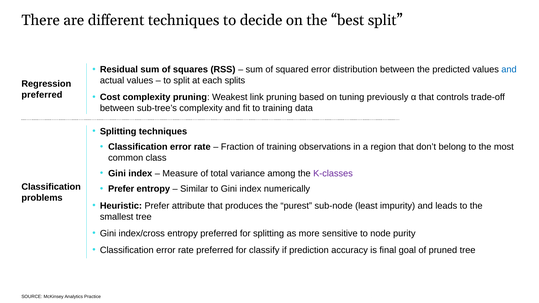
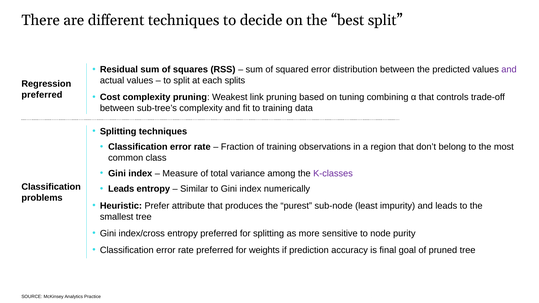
and colour: blue -> purple (509, 70)
previously: previously -> combining (388, 97)
Prefer: Prefer -> Leads (121, 189)
classify: classify -> weights (264, 250)
